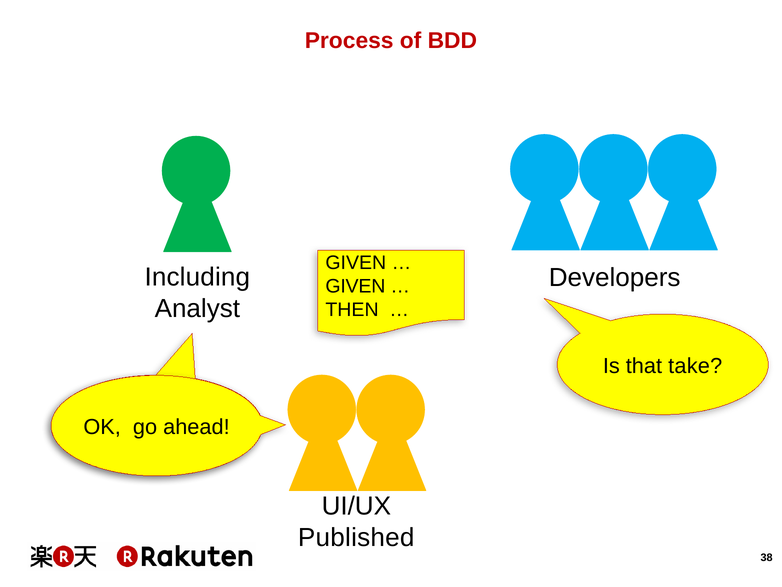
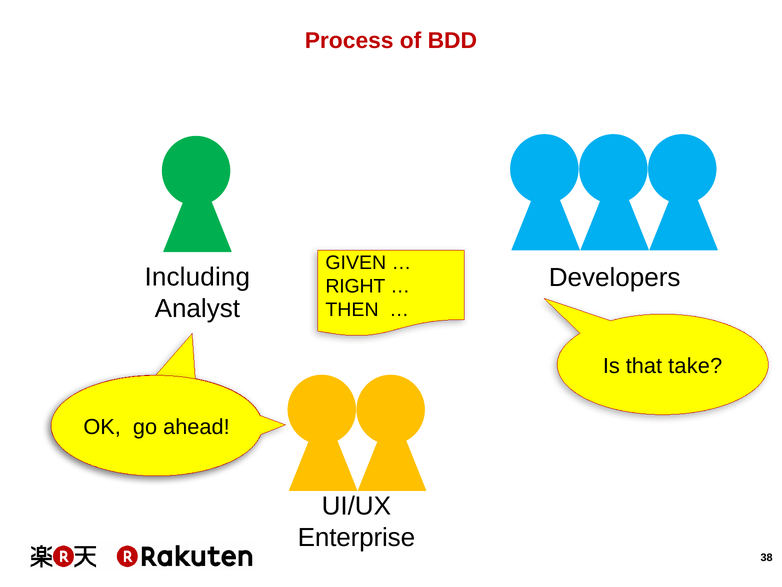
GIVEN: GIVEN -> RIGHT (355, 286)
Published: Published -> Enterprise (356, 537)
